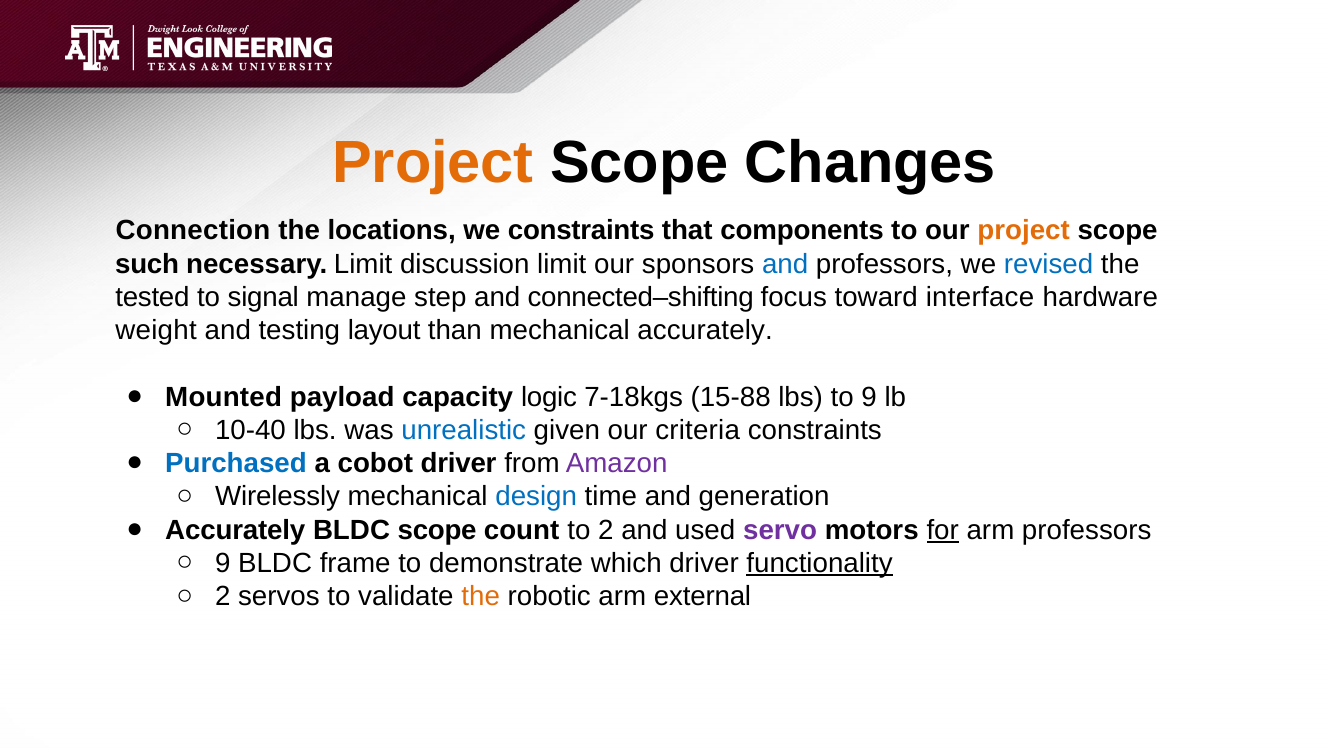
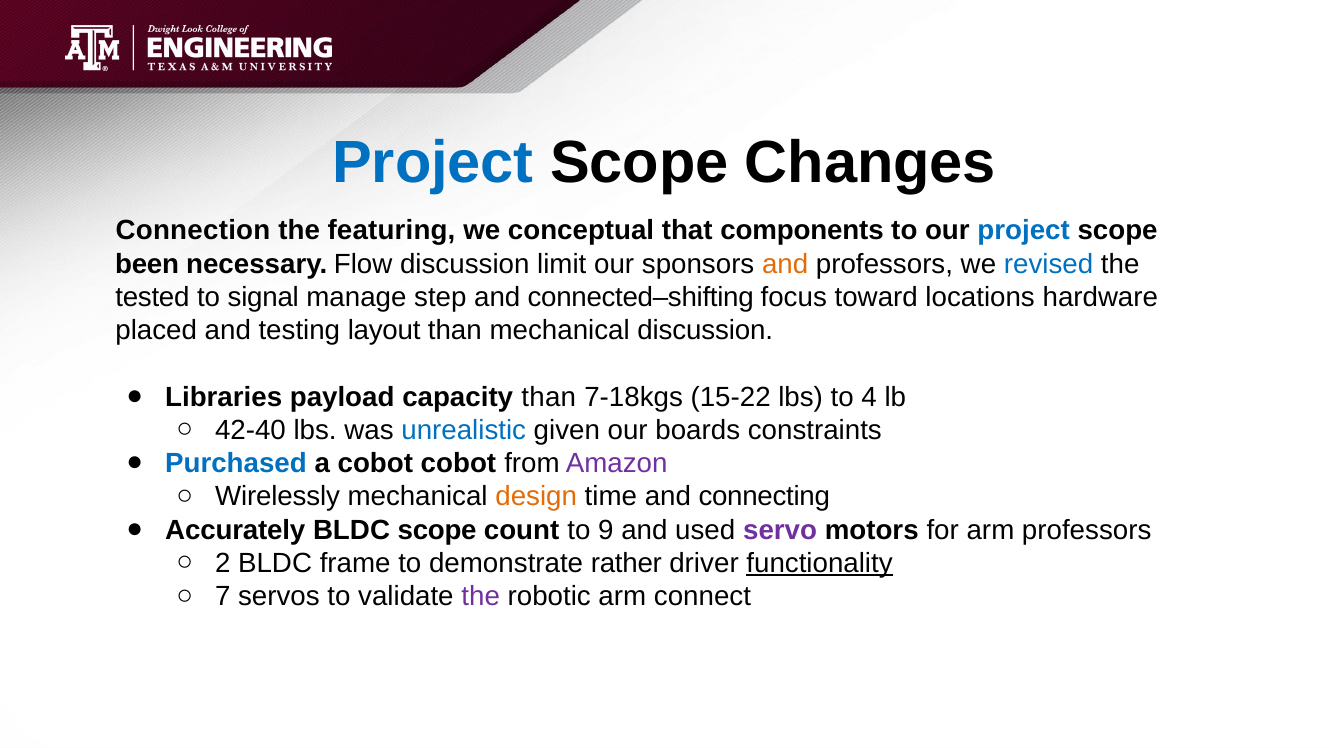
Project colour: orange -> blue (433, 162)
locations: locations -> featuring (391, 230)
we constraints: constraints -> conceptual (581, 230)
project colour: orange -> blue (1024, 230)
such: such -> been (147, 264)
necessary Limit: Limit -> Flow (363, 264)
and colour: blue -> orange (785, 264)
interface: interface -> locations (980, 297)
weight: weight -> placed (156, 330)
mechanical accurately: accurately -> discussion (705, 330)
Mounted: Mounted -> Libraries (224, 397)
capacity logic: logic -> than (549, 397)
15-88: 15-88 -> 15-22 (731, 397)
to 9: 9 -> 4 (869, 397)
10-40: 10-40 -> 42-40 (250, 430)
criteria: criteria -> boards (698, 430)
cobot driver: driver -> cobot (458, 463)
design colour: blue -> orange (536, 496)
generation: generation -> connecting (764, 496)
to 2: 2 -> 9 (606, 530)
for underline: present -> none (943, 530)
9: 9 -> 2 (223, 563)
which: which -> rather (626, 563)
2: 2 -> 7 (223, 596)
the colour: orange -> purple (481, 596)
external: external -> connect (702, 596)
